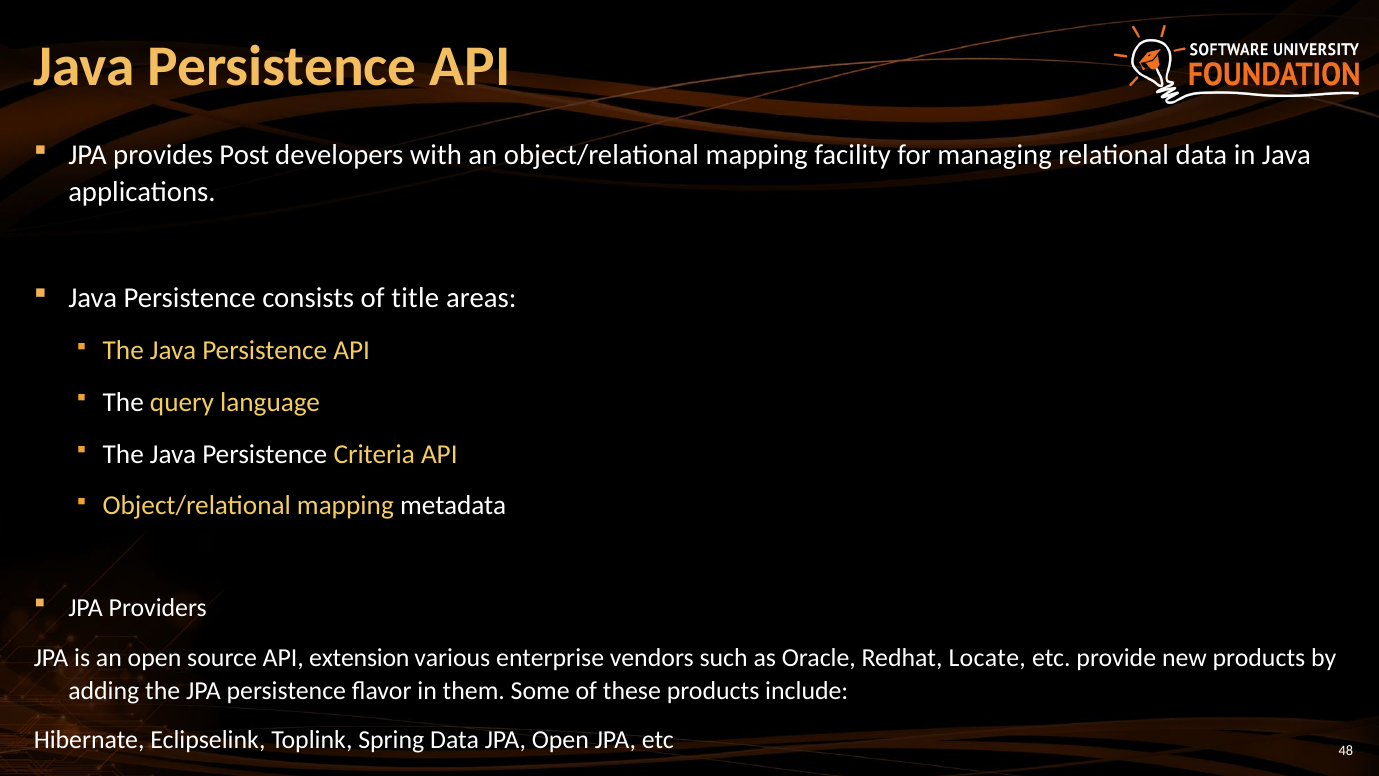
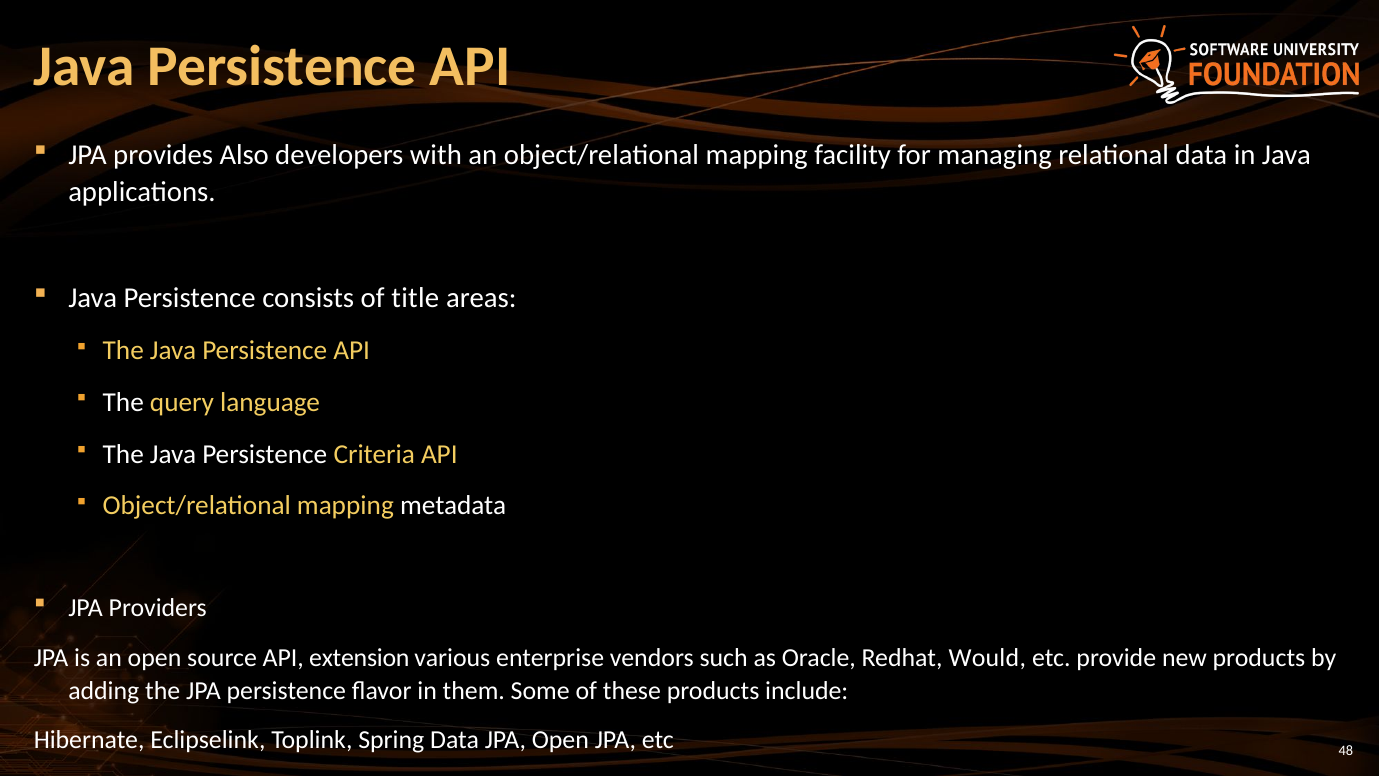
Post: Post -> Also (244, 155)
Locate: Locate -> Would (987, 658)
